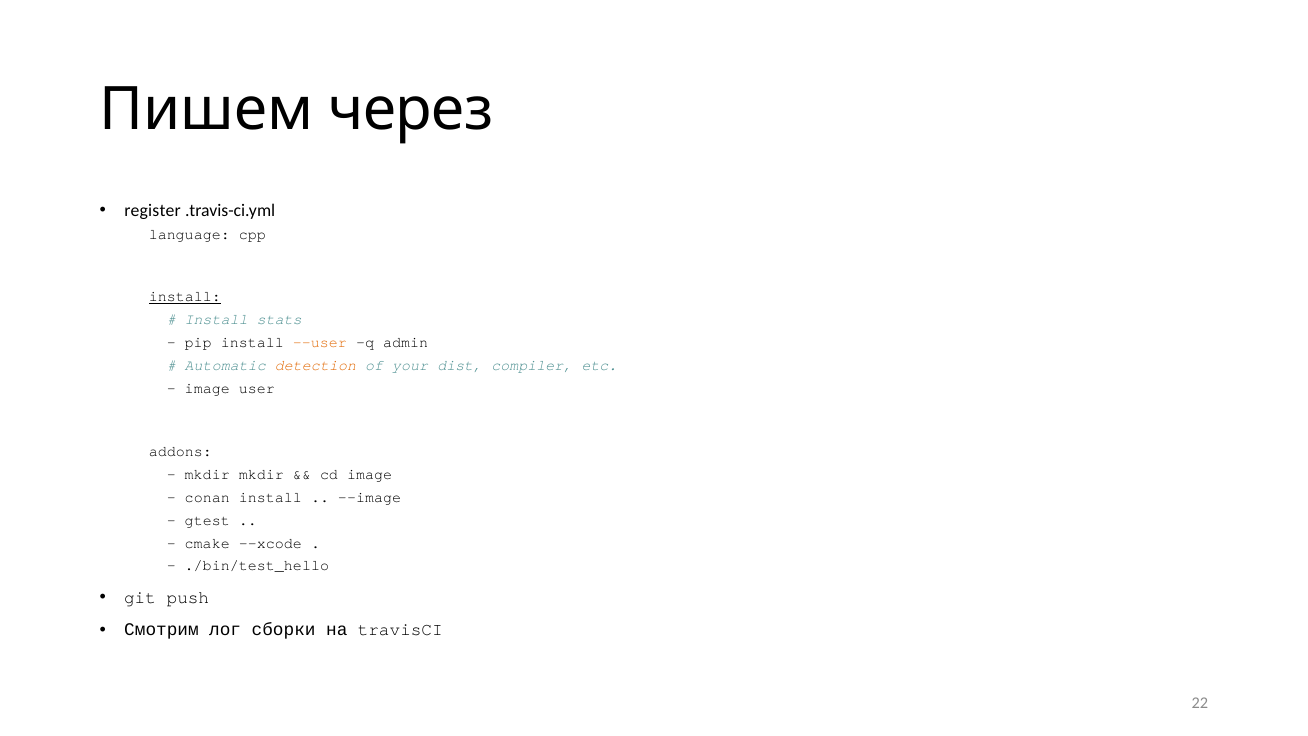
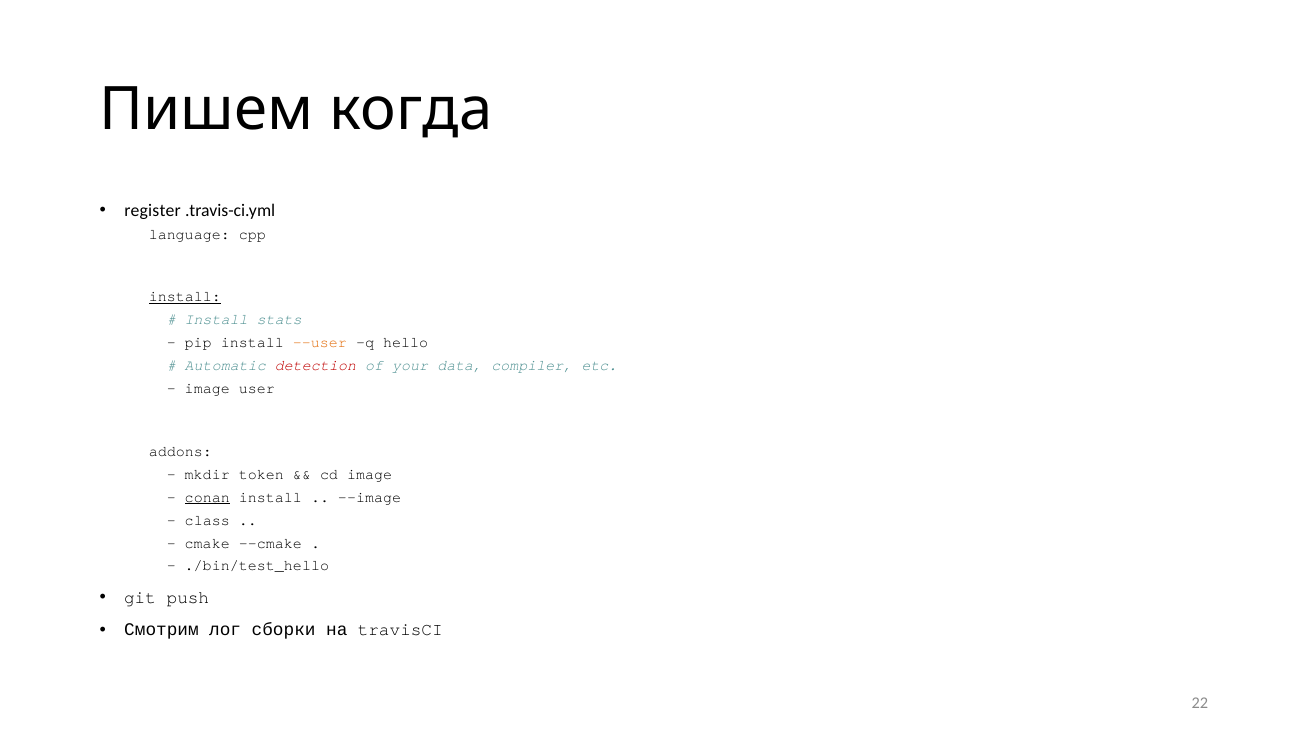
через: через -> когда (411, 110)
admin: admin -> hello (406, 343)
detection colour: orange -> red (315, 366)
dist: dist -> data (460, 366)
mkdir mkdir: mkdir -> token (261, 474)
conan underline: none -> present (207, 497)
gtest: gtest -> class (207, 520)
--xcode: --xcode -> --cmake (270, 543)
